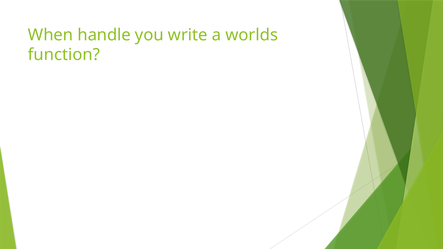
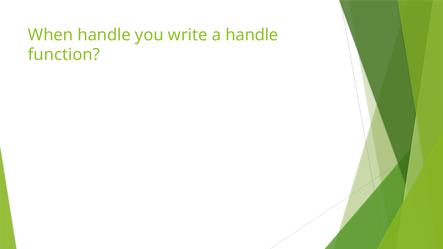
a worlds: worlds -> handle (252, 35)
